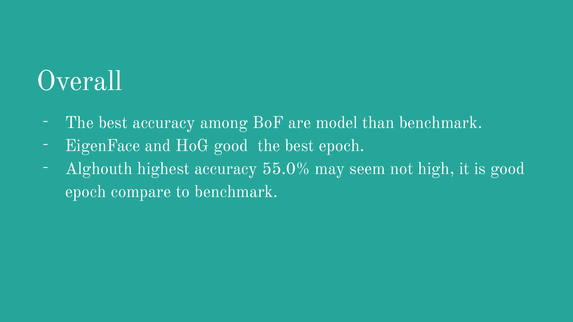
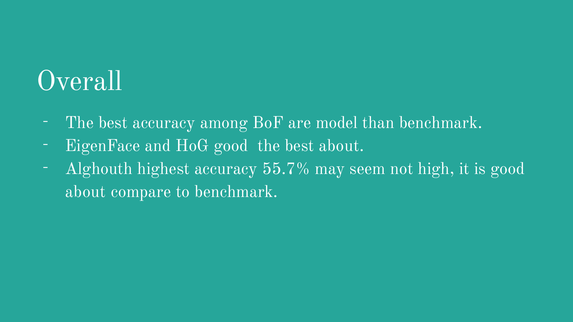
best epoch: epoch -> about (342, 146)
55.0%: 55.0% -> 55.7% (286, 169)
epoch: epoch -> about (86, 192)
